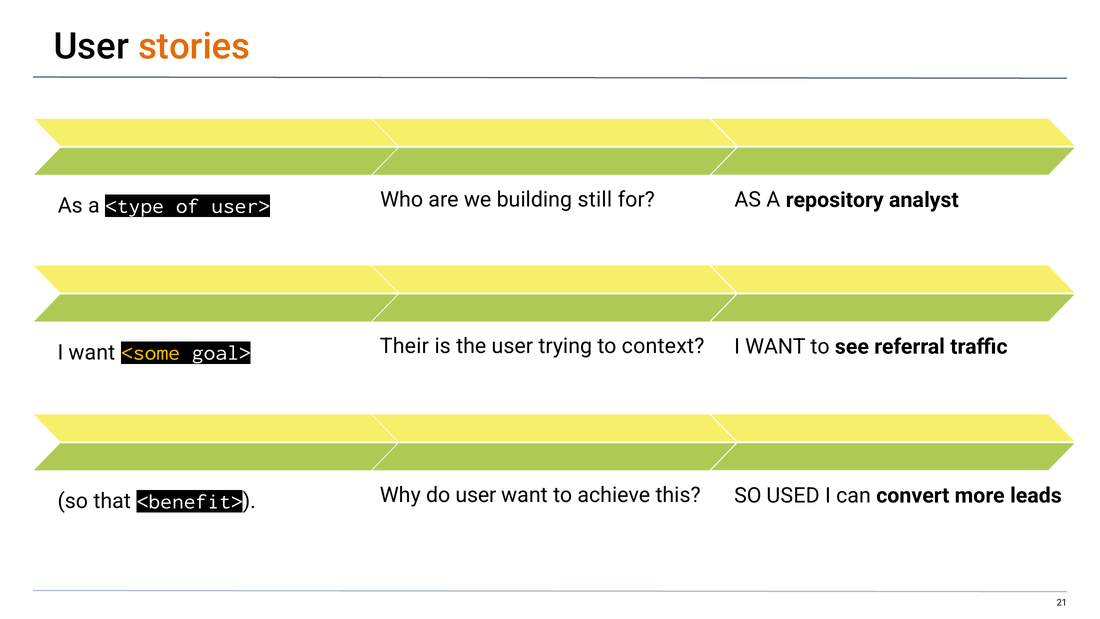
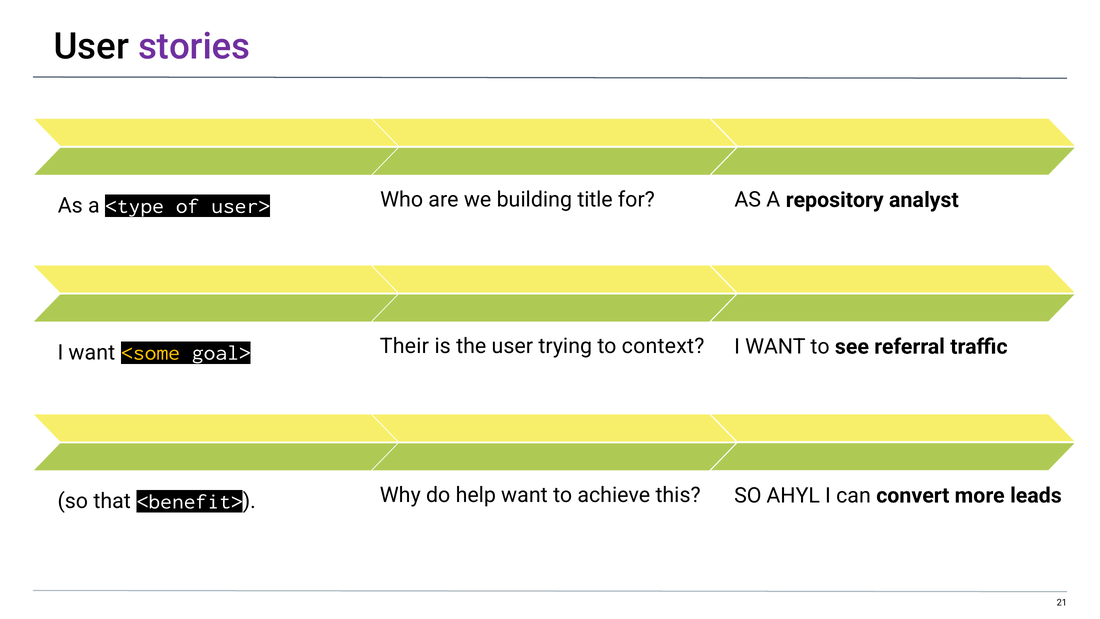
stories colour: orange -> purple (194, 47)
still: still -> title (595, 199)
do user: user -> help (476, 495)
USED: USED -> AHYL (793, 495)
